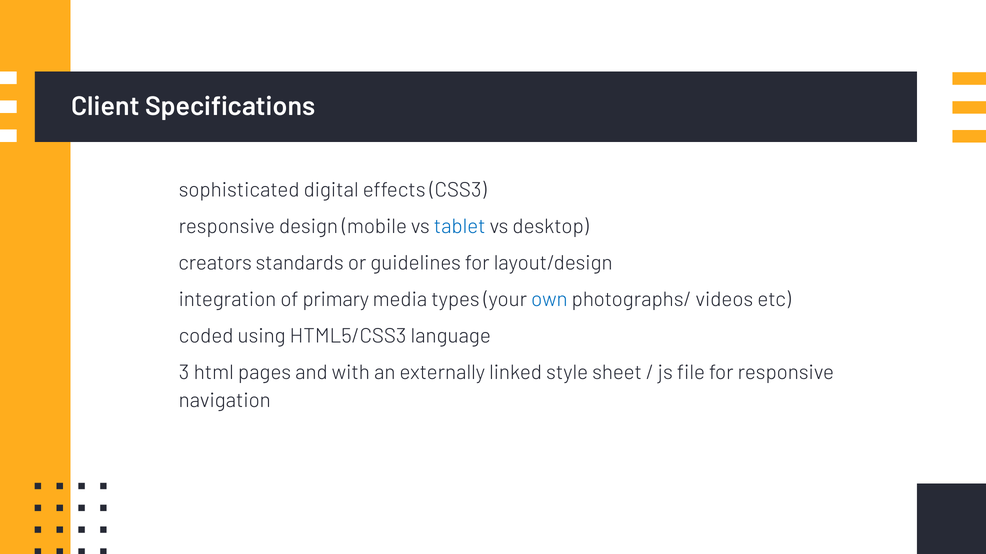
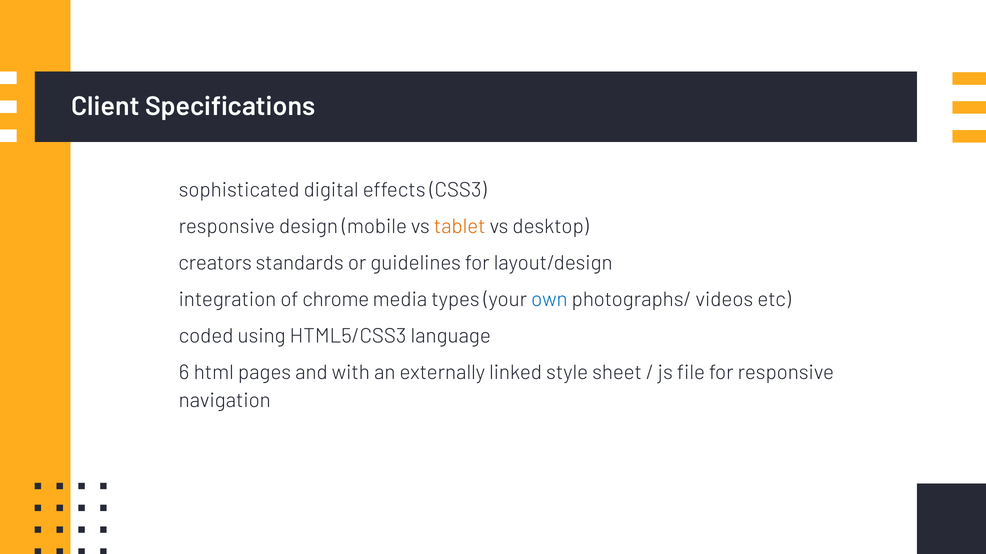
tablet colour: blue -> orange (460, 227)
primary: primary -> chrome (336, 300)
3: 3 -> 6 (184, 373)
